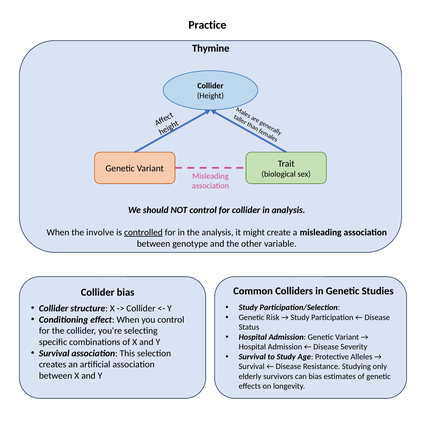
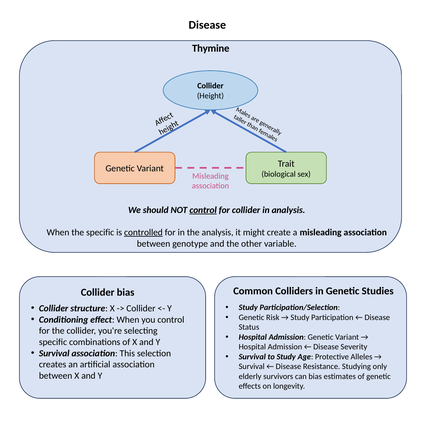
Practice: Practice -> Disease (207, 25)
control underline: none -> present (203, 210)
the involve: involve -> specific (100, 232)
